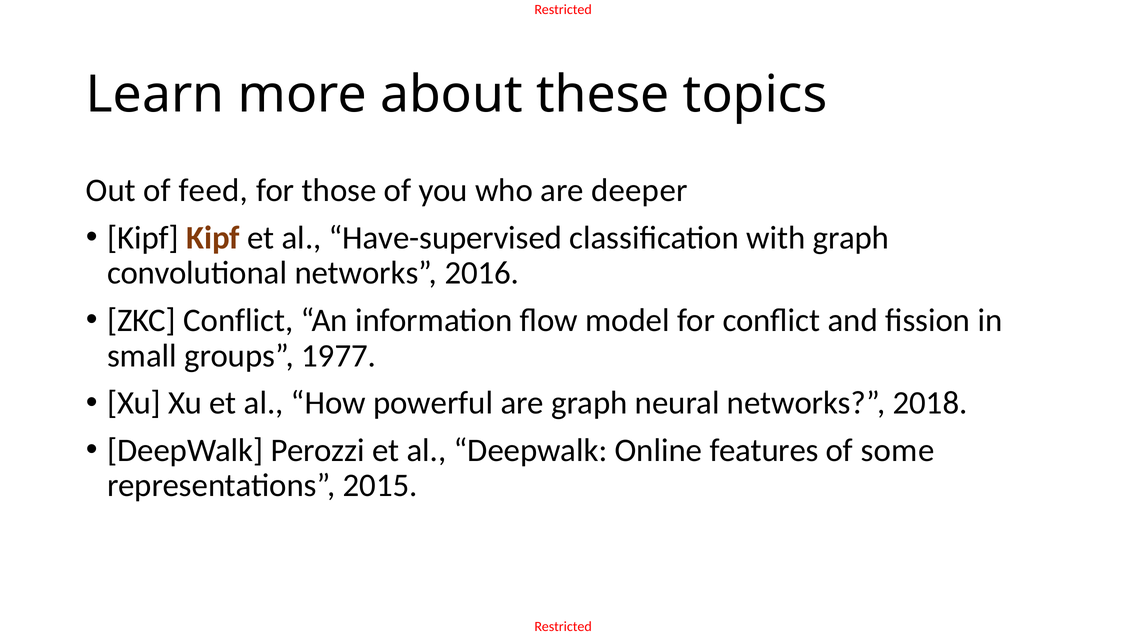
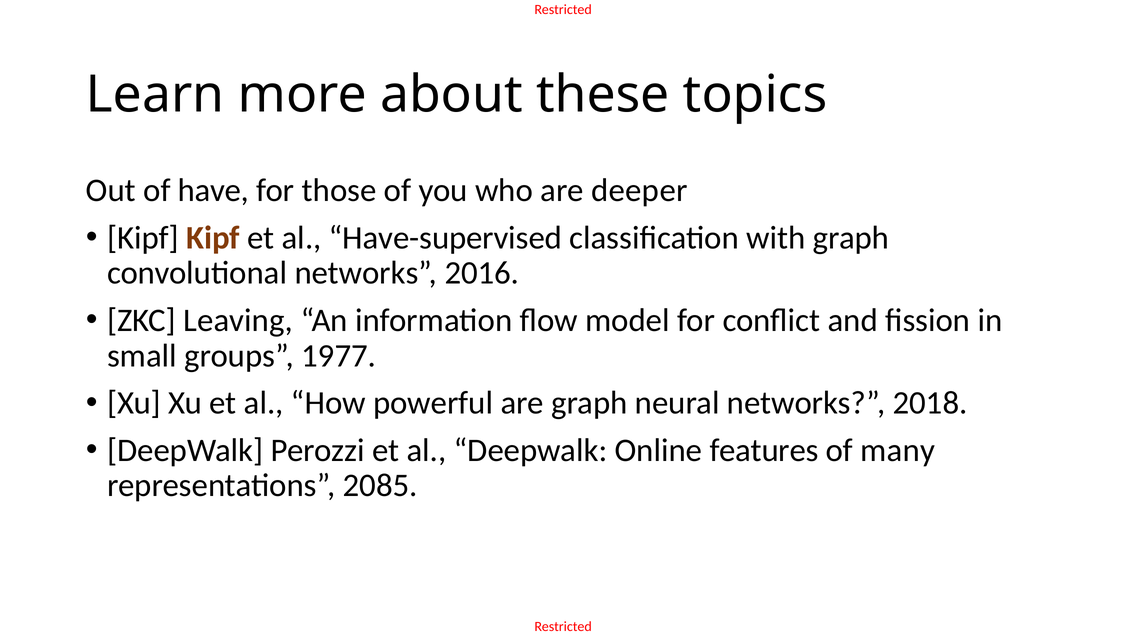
feed: feed -> have (214, 190)
ZKC Conflict: Conflict -> Leaving (238, 320)
some: some -> many (898, 450)
2015: 2015 -> 2085 (380, 486)
